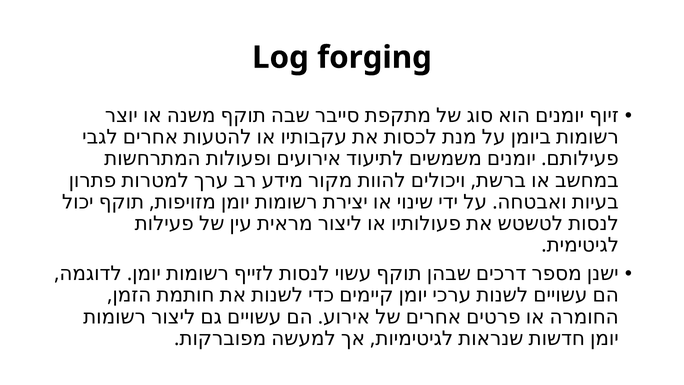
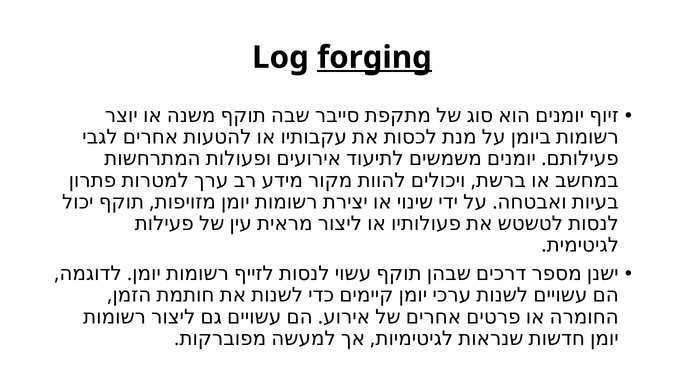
forging underline: none -> present (374, 57)
